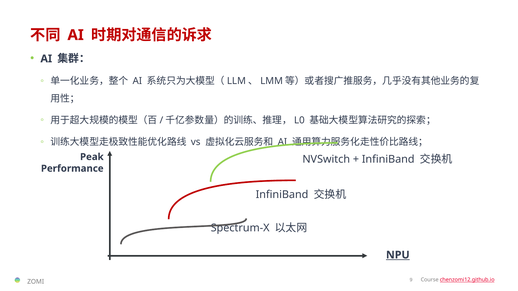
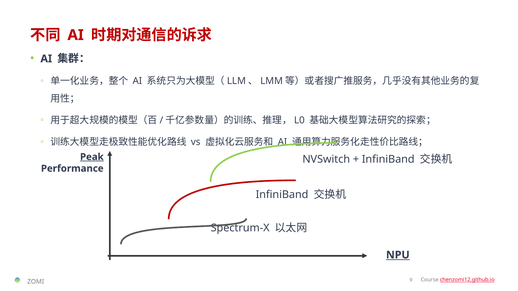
Peak underline: none -> present (92, 157)
